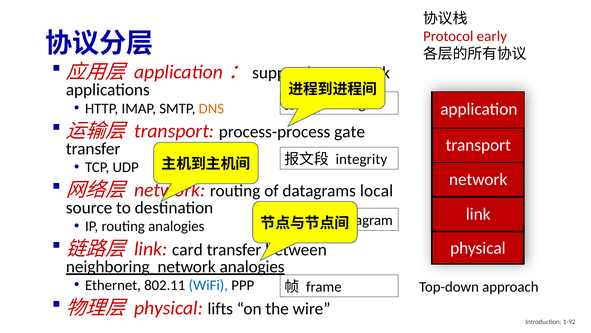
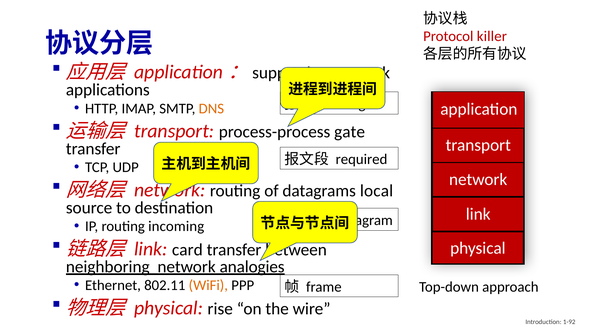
early: early -> killer (492, 36)
integrity: integrity -> required (361, 159)
routing analogies: analogies -> incoming (176, 226)
WiFi colour: blue -> orange (208, 285)
lifts: lifts -> rise (220, 308)
